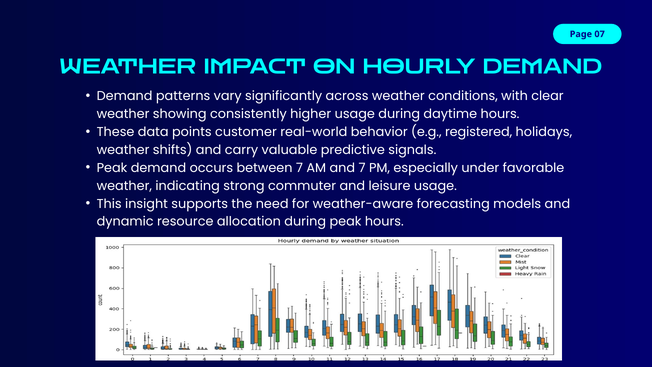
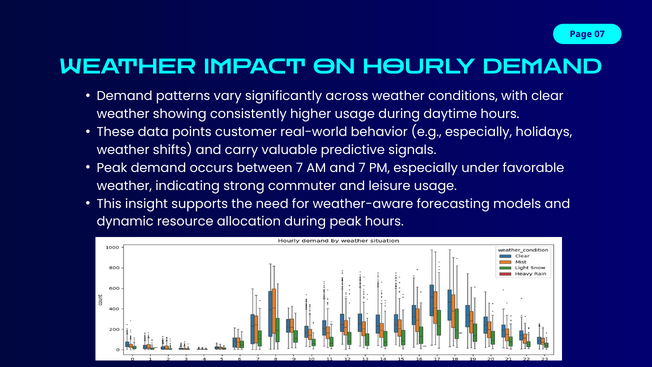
e.g registered: registered -> especially (479, 132)
